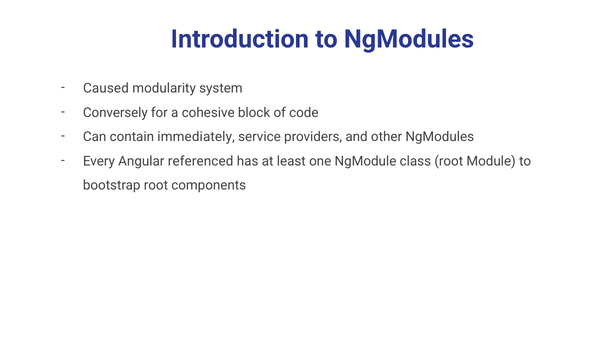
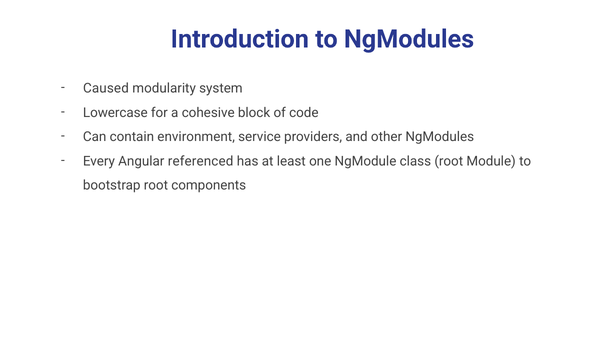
Conversely: Conversely -> Lowercase (115, 113)
immediately: immediately -> environment (196, 137)
